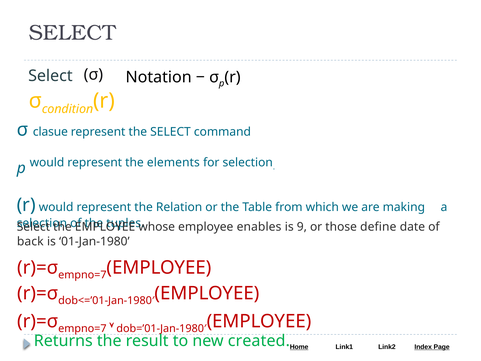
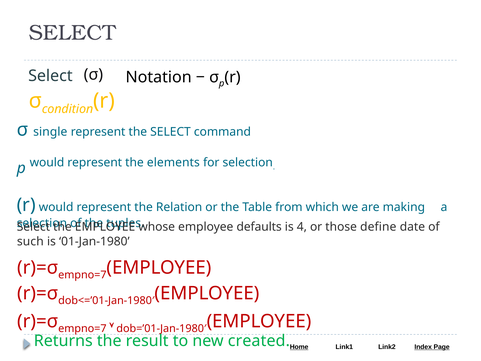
clasue: clasue -> single (50, 132)
enables: enables -> defaults (259, 227)
9: 9 -> 4 (302, 227)
back: back -> such (30, 241)
